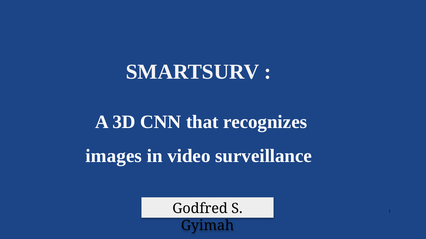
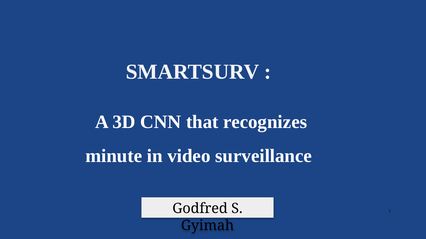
images: images -> minute (114, 156)
